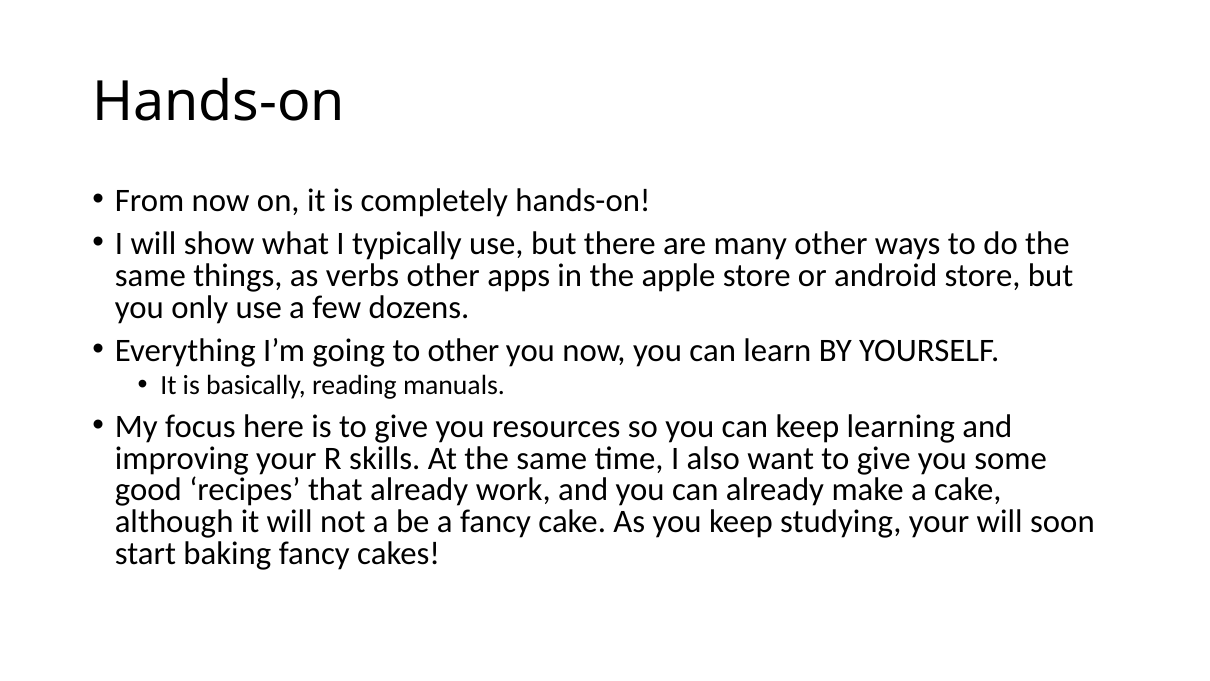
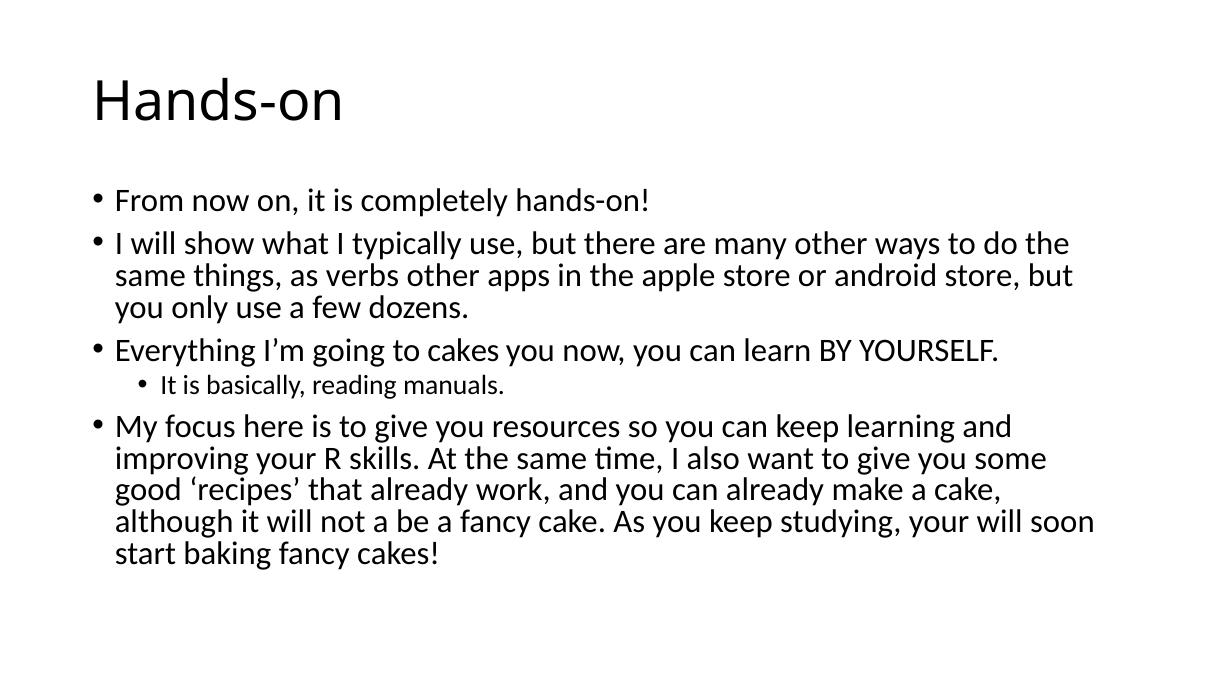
to other: other -> cakes (463, 350)
